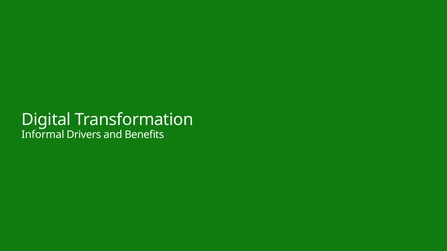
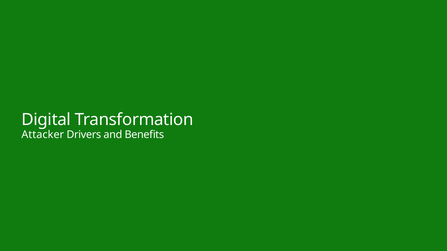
Informal: Informal -> Attacker (43, 135)
